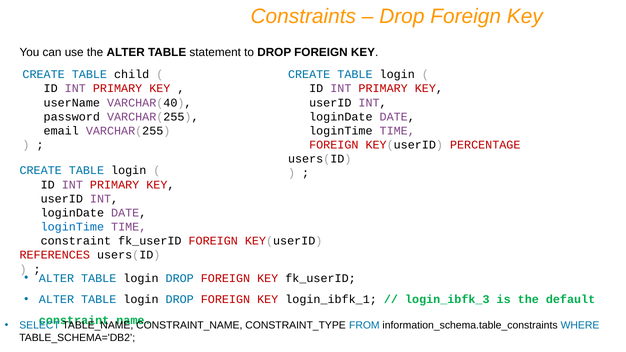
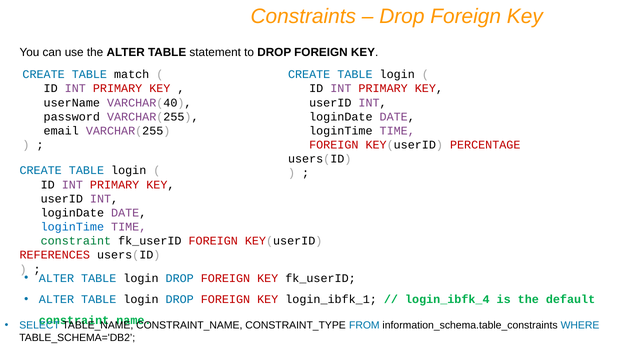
child: child -> match (132, 75)
constraint colour: black -> green (76, 241)
login_ibfk_3: login_ibfk_3 -> login_ibfk_4 (447, 299)
